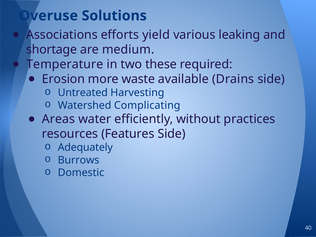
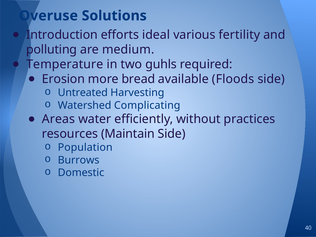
Associations: Associations -> Introduction (62, 35)
yield: yield -> ideal (156, 35)
leaking: leaking -> fertility (239, 35)
shortage: shortage -> polluting (52, 50)
these: these -> guhls (161, 64)
waste: waste -> bread (138, 79)
Drains: Drains -> Floods (233, 79)
Features: Features -> Maintain (128, 134)
Adequately: Adequately -> Population (85, 147)
